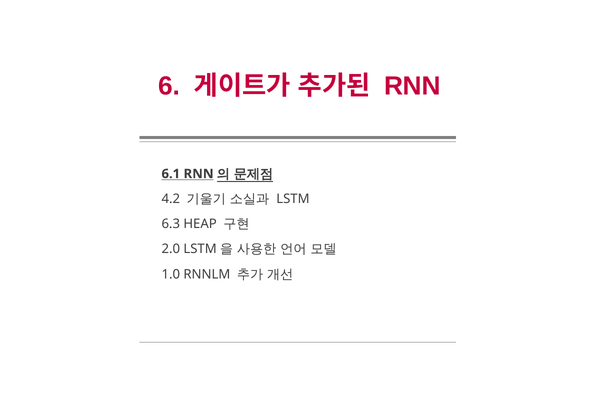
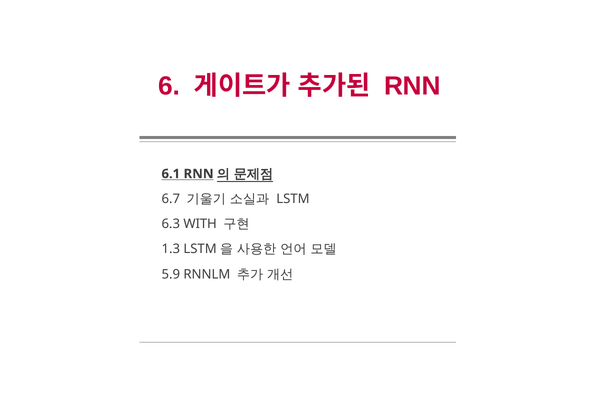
4.2: 4.2 -> 6.7 (171, 199)
HEAP: HEAP -> WITH (200, 224)
2.0: 2.0 -> 1.3 (171, 249)
1.0: 1.0 -> 5.9 (171, 274)
